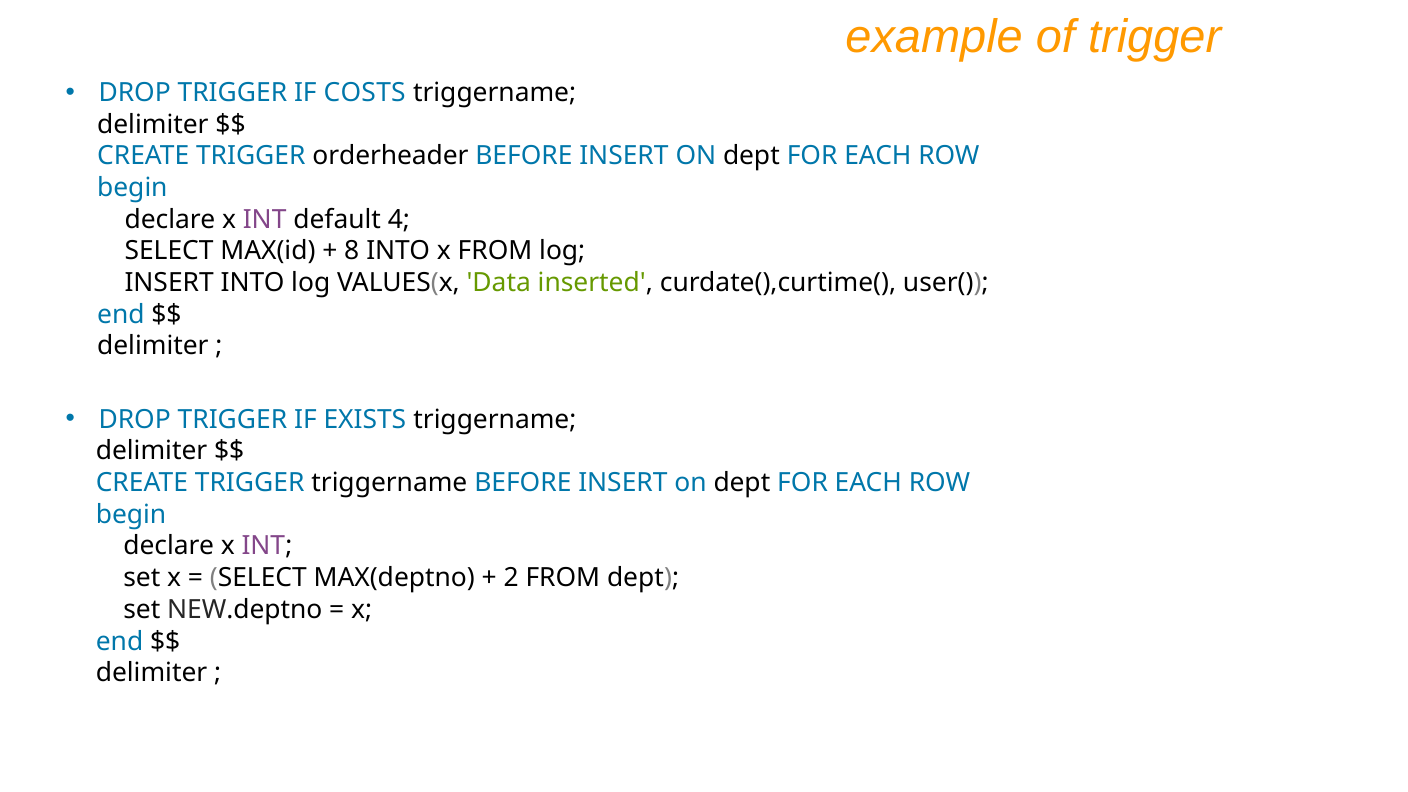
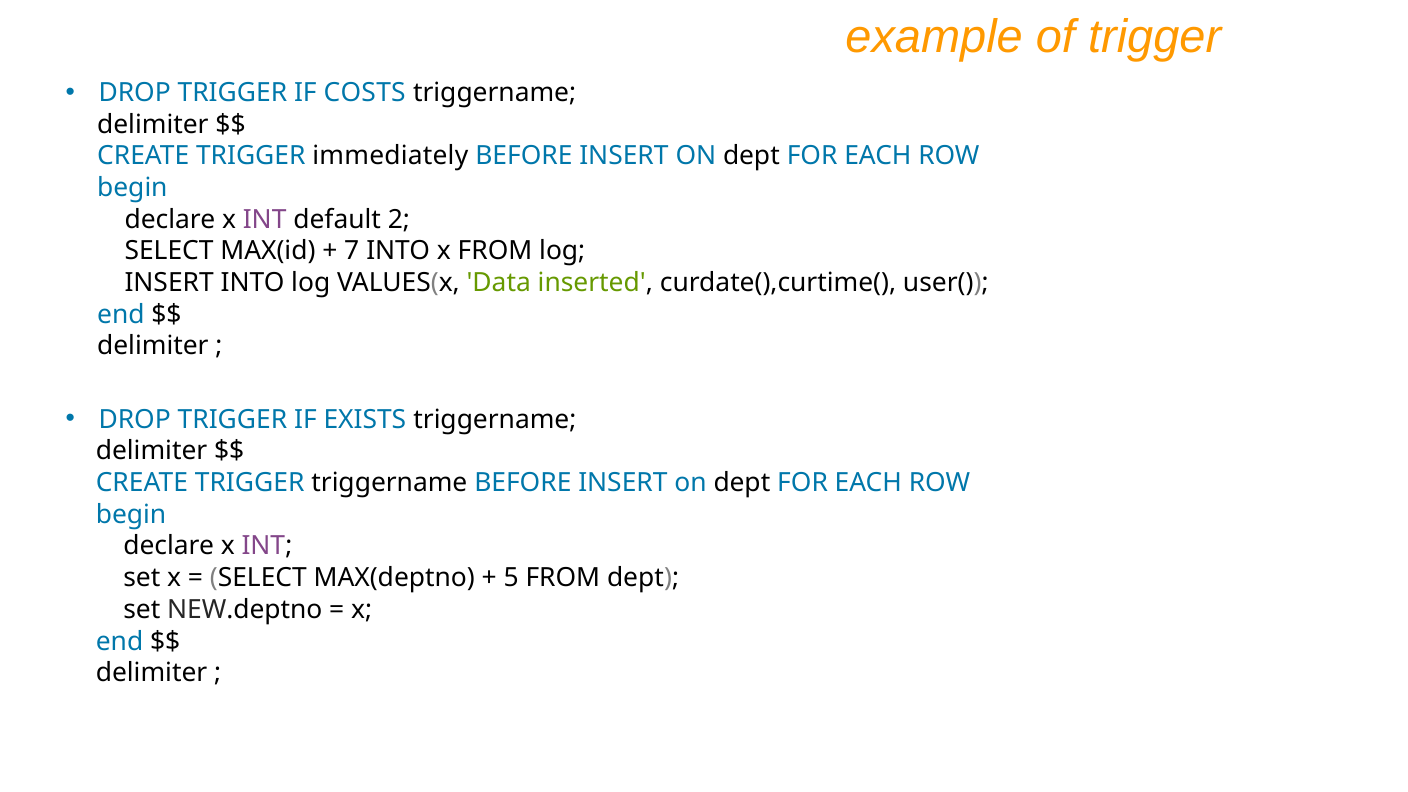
orderheader: orderheader -> immediately (390, 156)
4: 4 -> 2 (399, 219)
8: 8 -> 7 (352, 251)
2: 2 -> 5 (511, 578)
